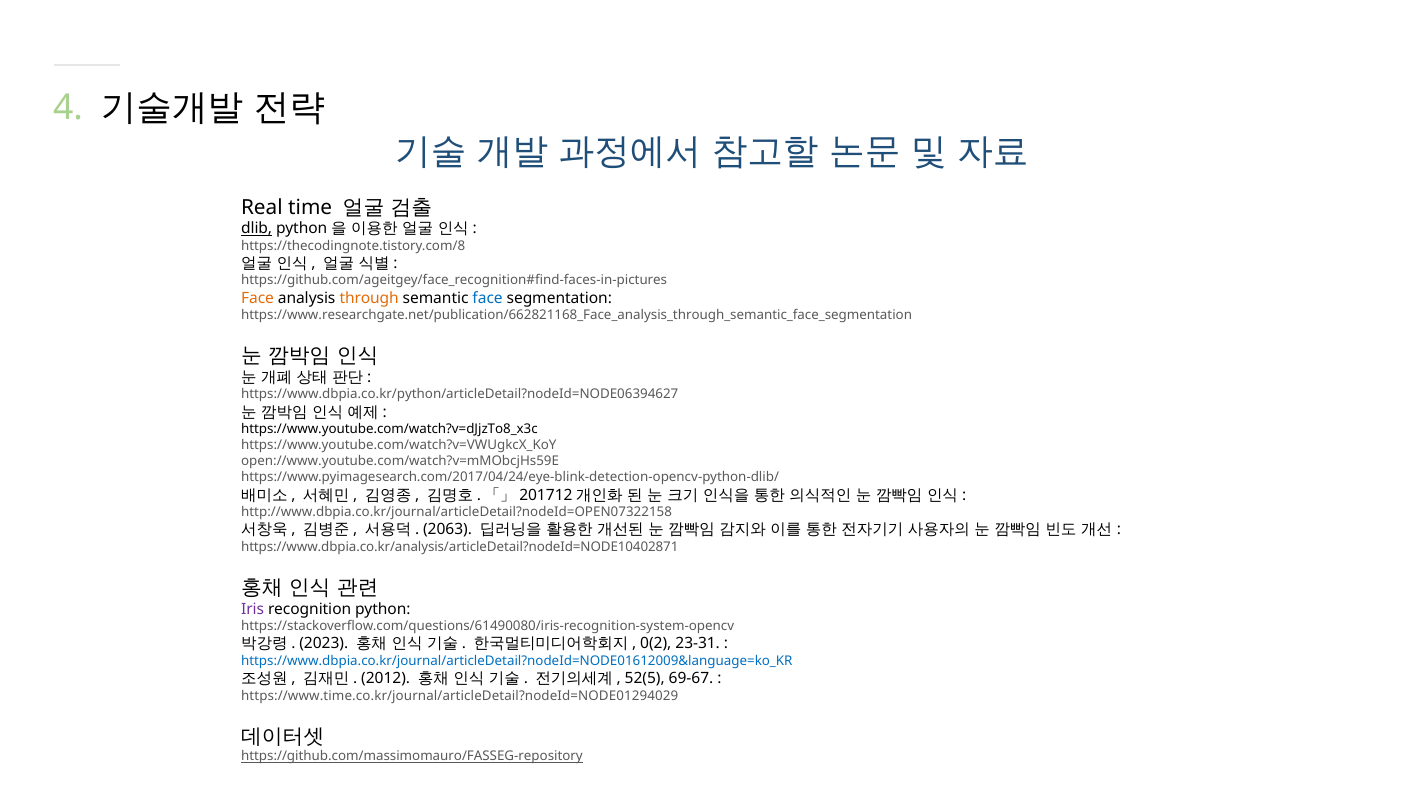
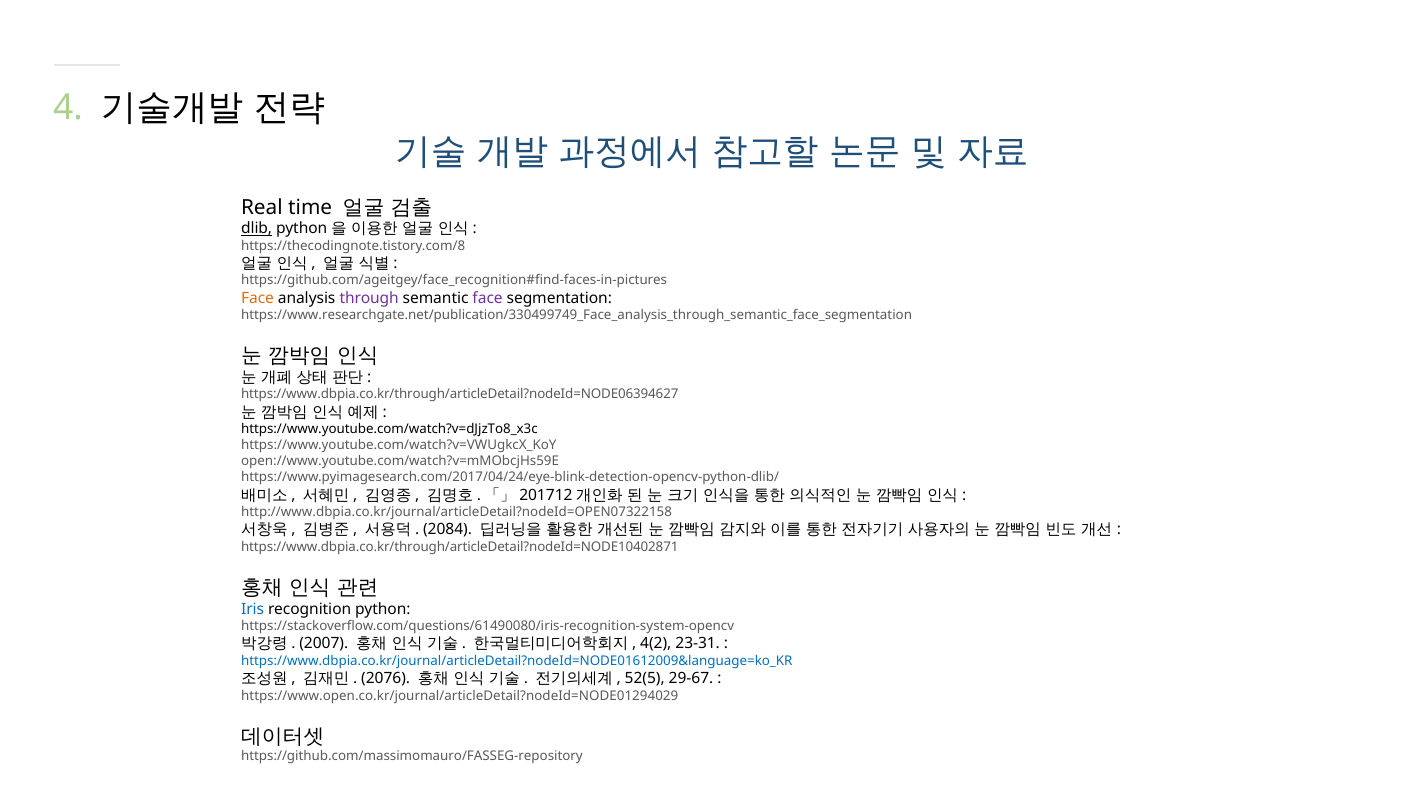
through colour: orange -> purple (369, 298)
face colour: blue -> purple (488, 298)
https://www.researchgate.net/publication/662821168_Face_analysis_through_semantic_face_segmentation: https://www.researchgate.net/publication/662821168_Face_analysis_through_semantic_face_segmentation -> https://www.researchgate.net/publication/330499749_Face_analysis_through_semantic_face_segmentation (577, 315)
https://www.dbpia.co.kr/python/articleDetail?nodeId=NODE06394627: https://www.dbpia.co.kr/python/articleDetail?nodeId=NODE06394627 -> https://www.dbpia.co.kr/through/articleDetail?nodeId=NODE06394627 (460, 395)
2063: 2063 -> 2084 (448, 530)
https://www.dbpia.co.kr/analysis/articleDetail?nodeId=NODE10402871: https://www.dbpia.co.kr/analysis/articleDetail?nodeId=NODE10402871 -> https://www.dbpia.co.kr/through/articleDetail?nodeId=NODE10402871 (460, 547)
Iris colour: purple -> blue (253, 609)
2023: 2023 -> 2007 (324, 644)
0(2: 0(2 -> 4(2 (656, 644)
2012: 2012 -> 2076 (386, 678)
69-67: 69-67 -> 29-67 (691, 678)
https://www.time.co.kr/journal/articleDetail?nodeId=NODE01294029: https://www.time.co.kr/journal/articleDetail?nodeId=NODE01294029 -> https://www.open.co.kr/journal/articleDetail?nodeId=NODE01294029 (460, 696)
https://github.com/massimomauro/FASSEG-repository underline: present -> none (412, 756)
